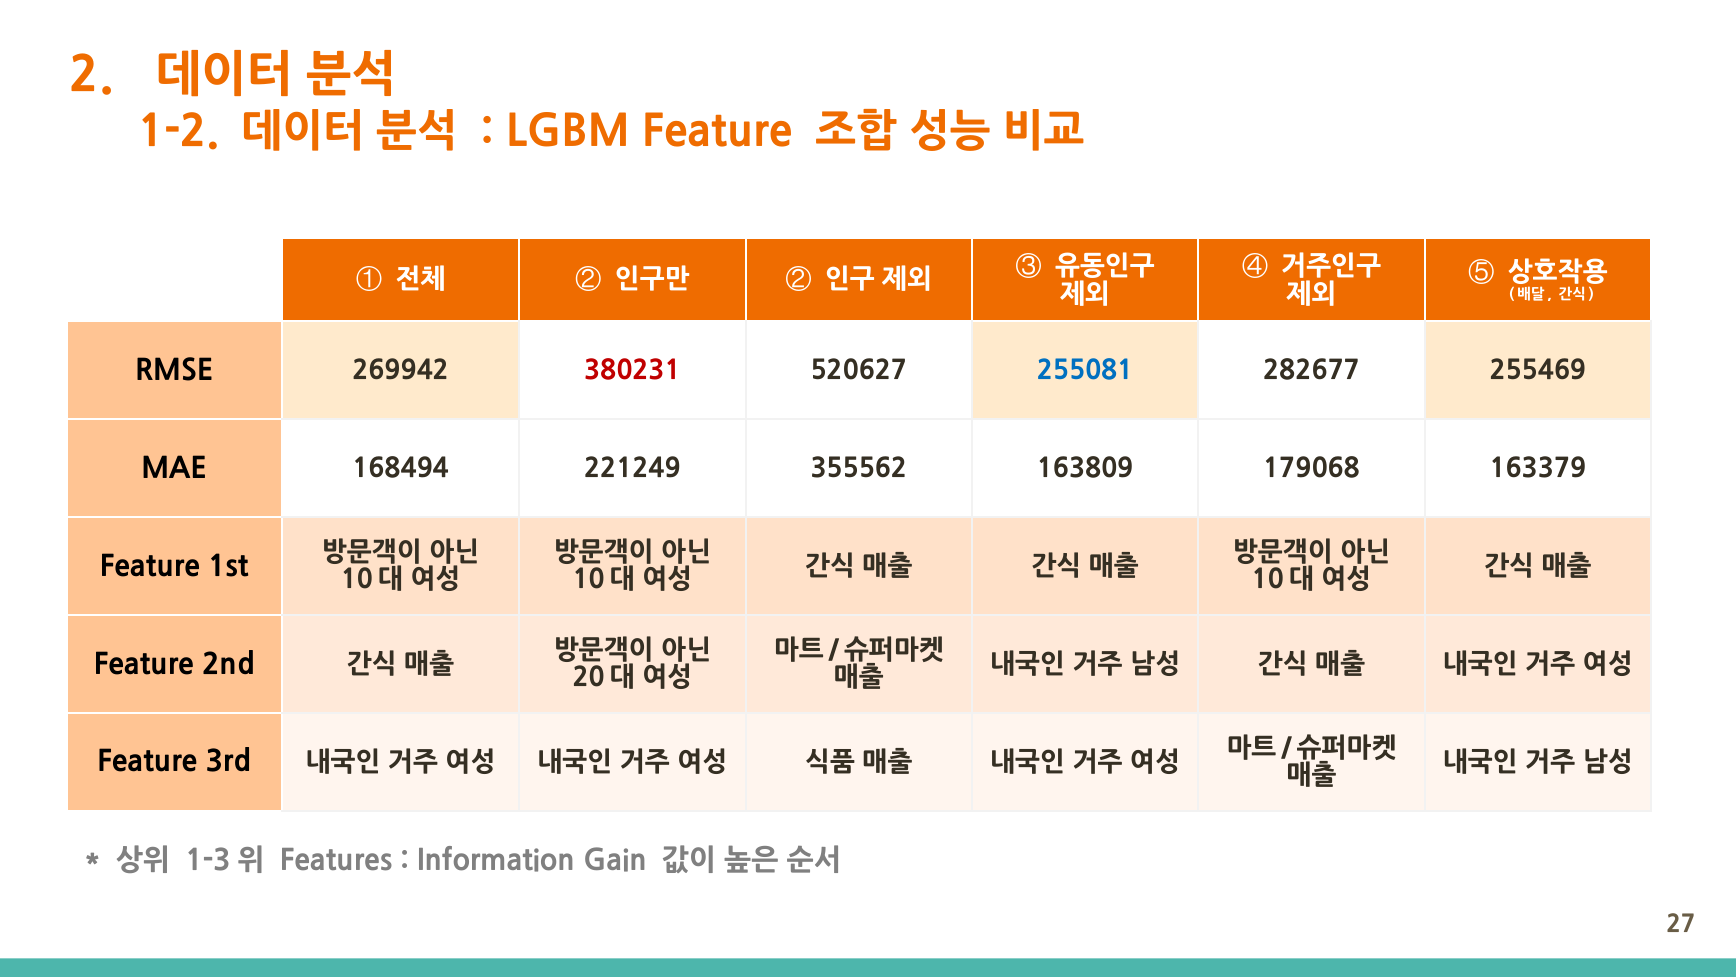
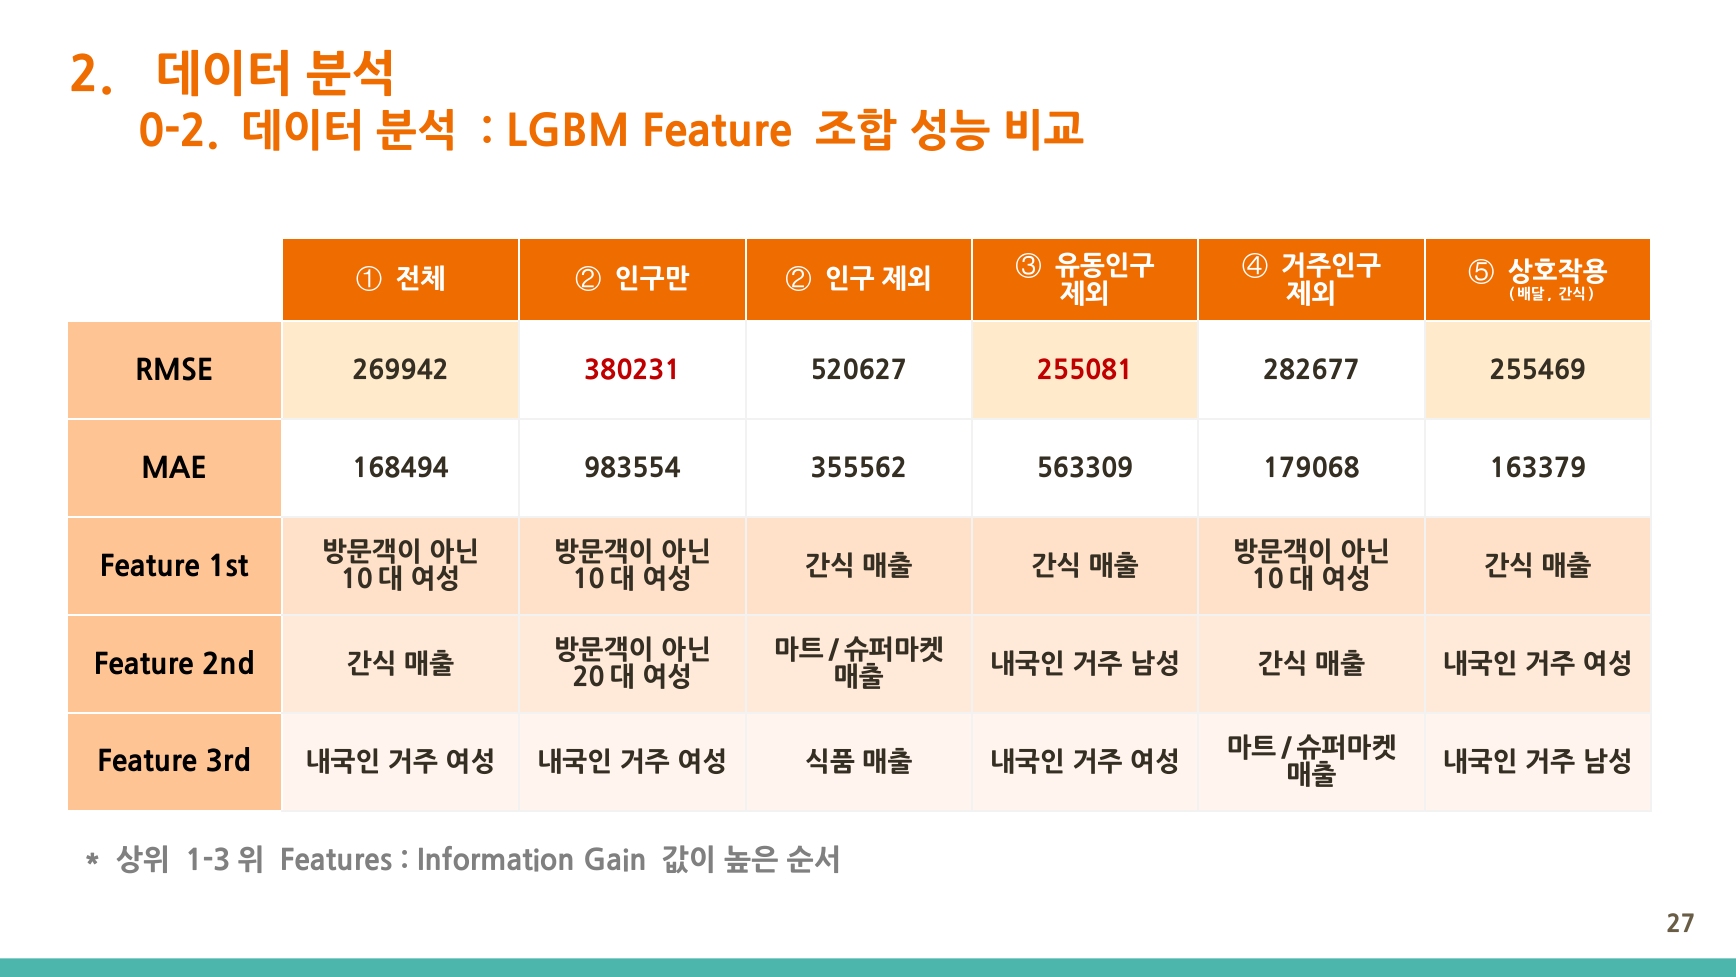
1-2: 1-2 -> 0-2 (179, 132)
255081 colour: blue -> red (1085, 370)
221249: 221249 -> 983554 (632, 468)
163809: 163809 -> 563309 (1085, 468)
